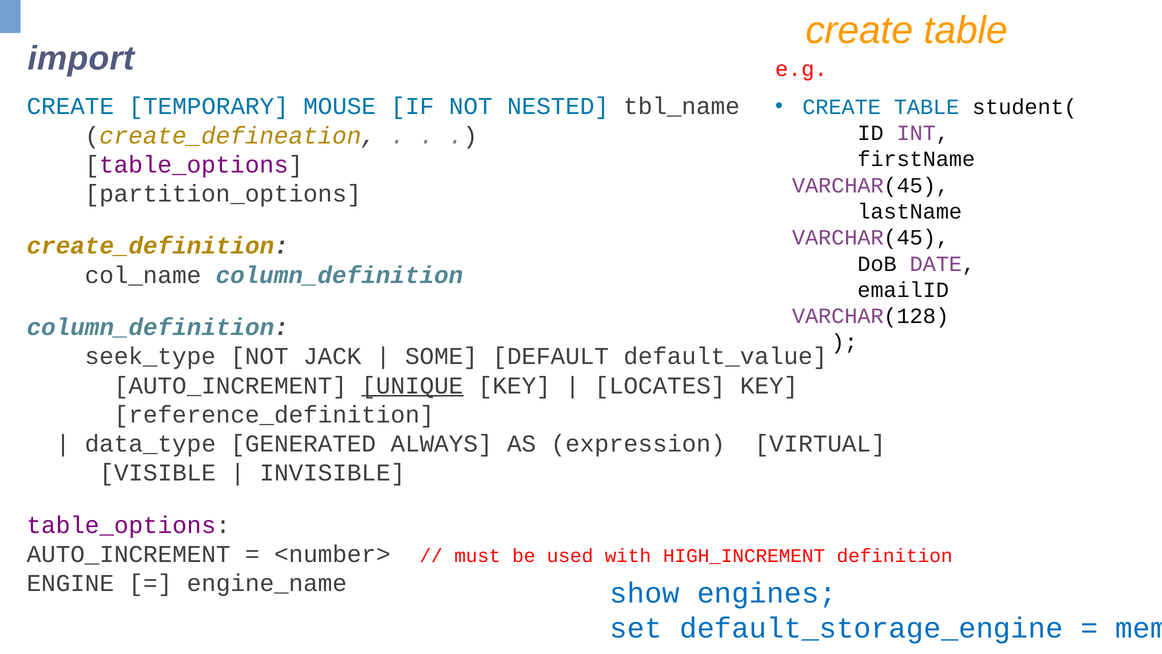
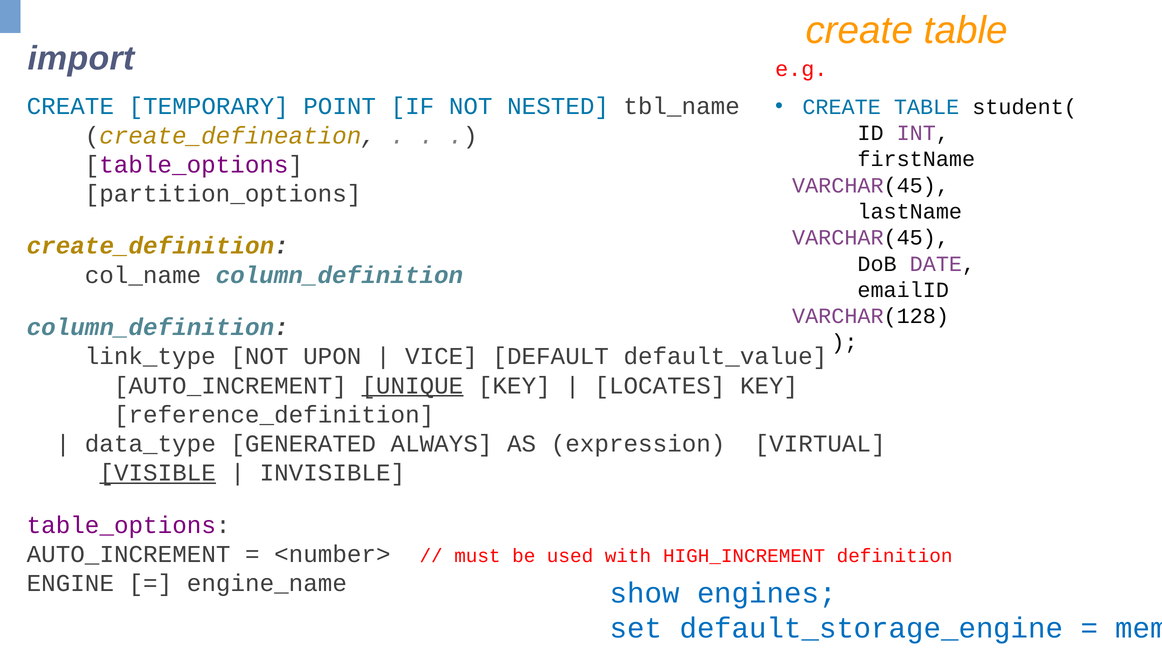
MOUSE: MOUSE -> POINT (340, 106)
seek_type: seek_type -> link_type (150, 356)
JACK: JACK -> UPON (332, 356)
SOME: SOME -> VICE (441, 356)
VISIBLE underline: none -> present (158, 472)
